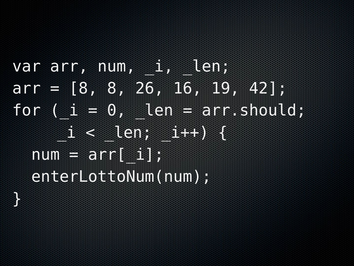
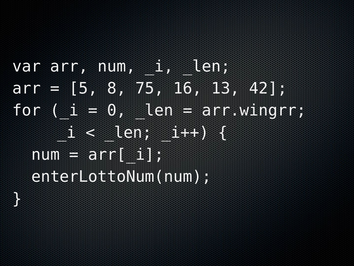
8: 8 -> 5 (83, 88)
26: 26 -> 75 (150, 88)
19: 19 -> 13 (226, 88)
arr.should: arr.should -> arr.wingrr (254, 110)
